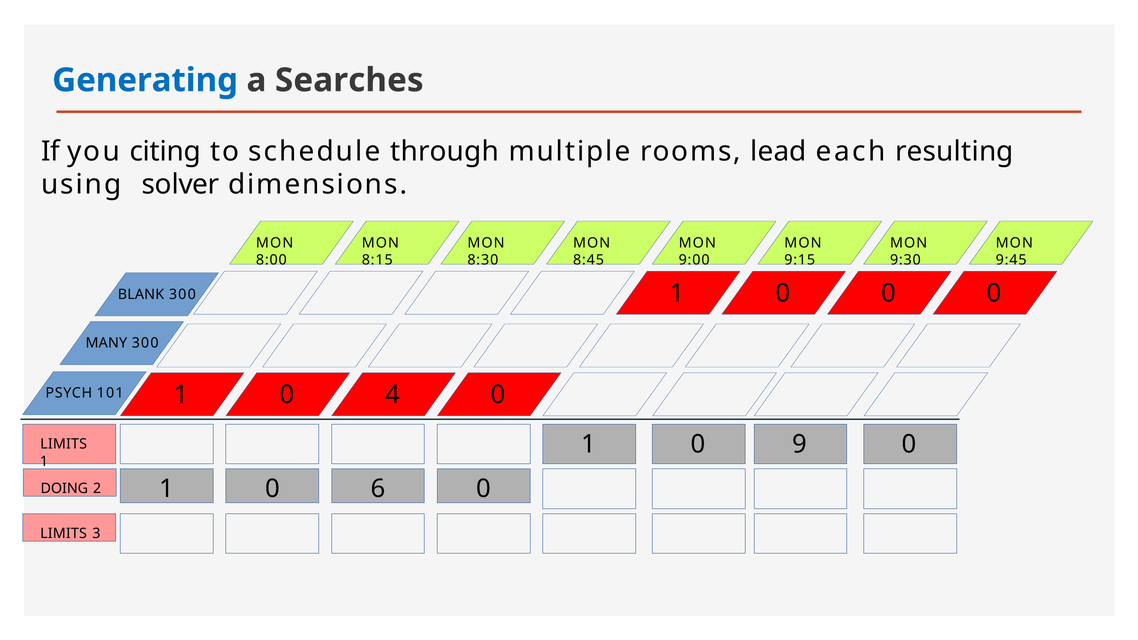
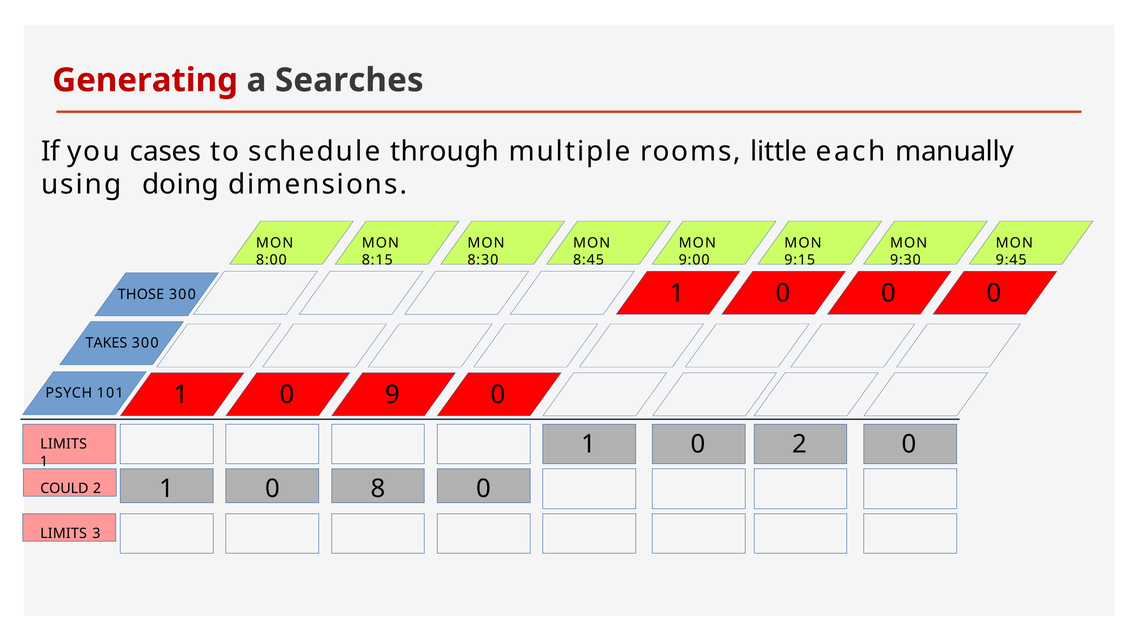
Generating colour: blue -> red (145, 80)
citing: citing -> cases (165, 152)
lead: lead -> little (779, 152)
resulting: resulting -> manually (955, 152)
solver: solver -> doing (180, 184)
BLANK: BLANK -> THOSE (141, 295)
MANY: MANY -> TAKES (106, 343)
4: 4 -> 9 (393, 395)
0 9: 9 -> 2 (800, 444)
6: 6 -> 8 (378, 489)
DOING: DOING -> COULD (64, 489)
